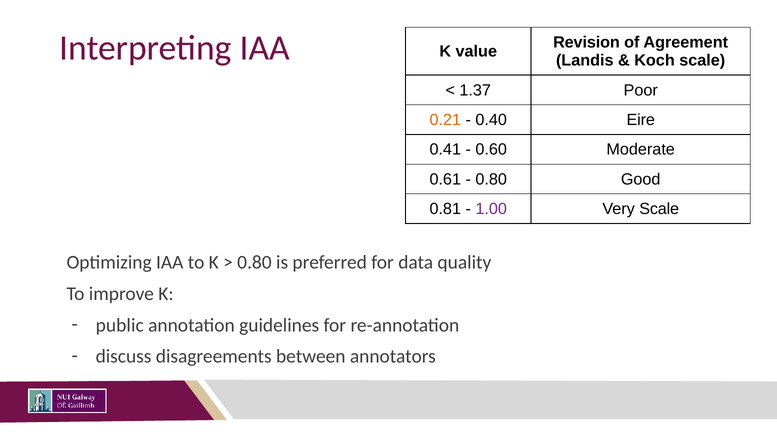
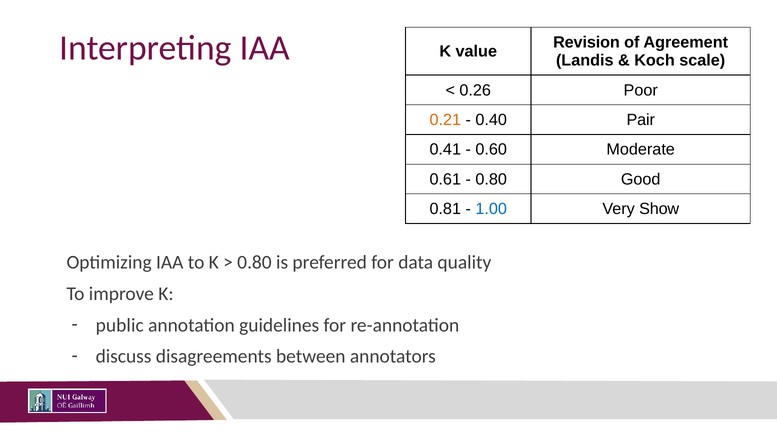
1.37: 1.37 -> 0.26 (475, 90)
Eire: Eire -> Pair (641, 120)
1.00 colour: purple -> blue (491, 209)
Very Scale: Scale -> Show (659, 209)
